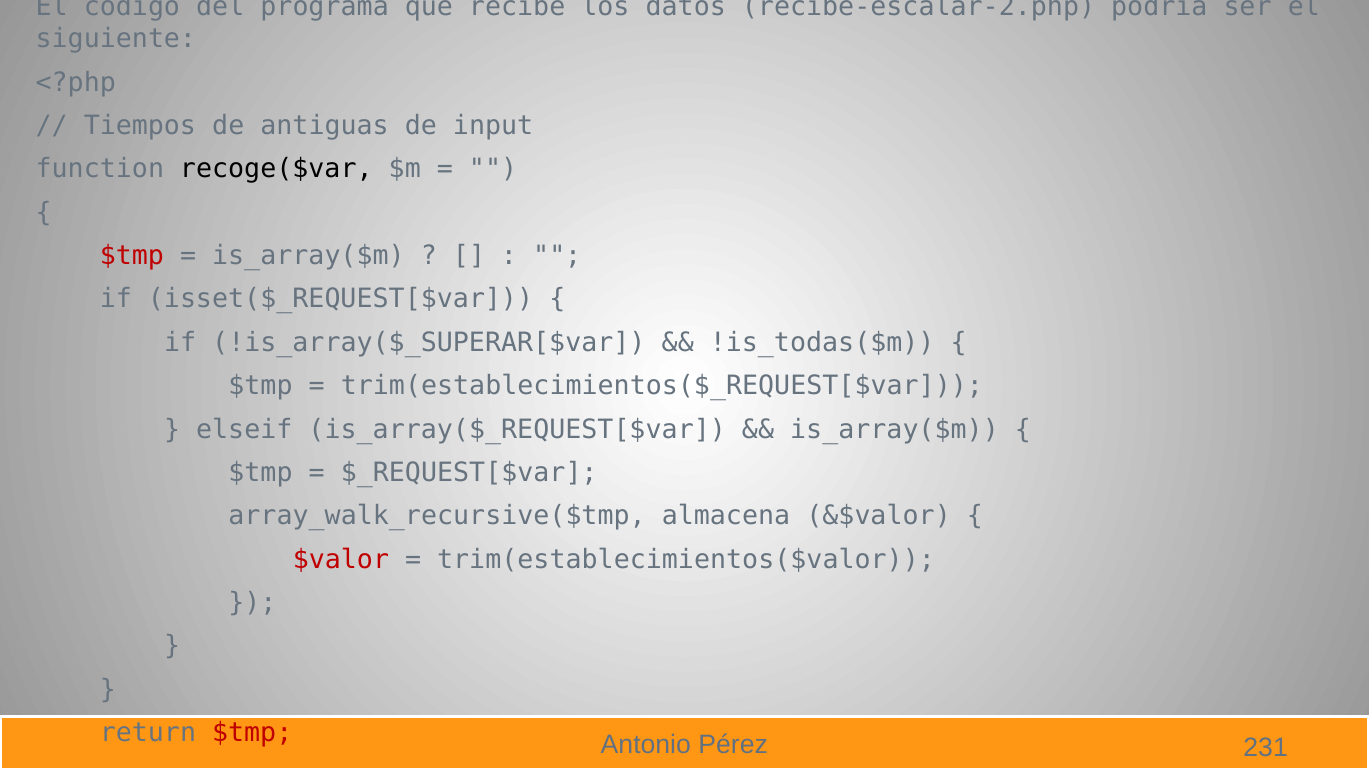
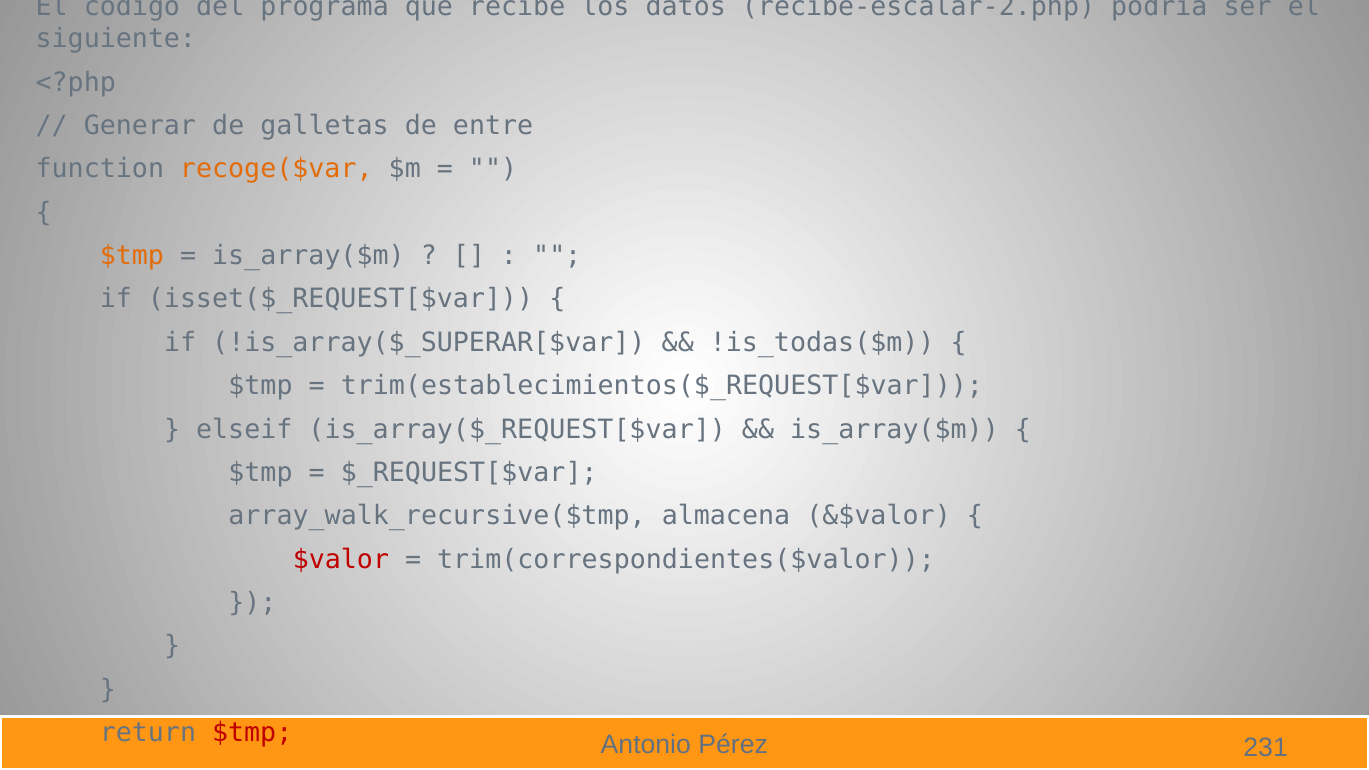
Tiempos: Tiempos -> Generar (140, 126)
antiguas: antiguas -> galletas (325, 126)
input: input -> entre (493, 126)
recoge($var colour: black -> orange (276, 169)
$tmp colour: red -> orange (132, 256)
trim(establecimientos($valor: trim(establecimientos($valor -> trim(correspondientes($valor (686, 560)
